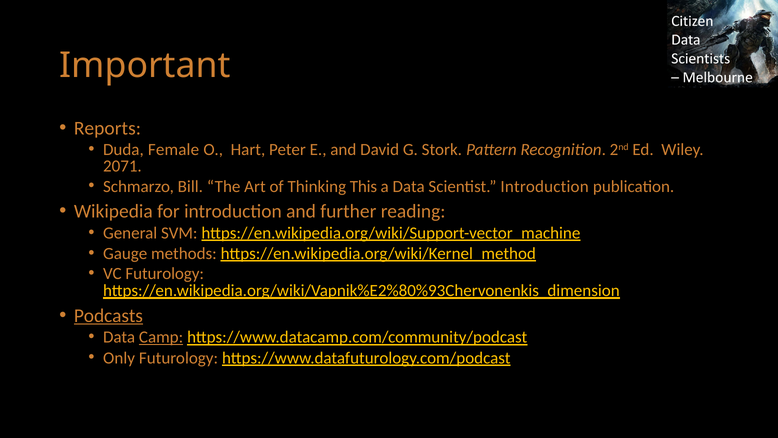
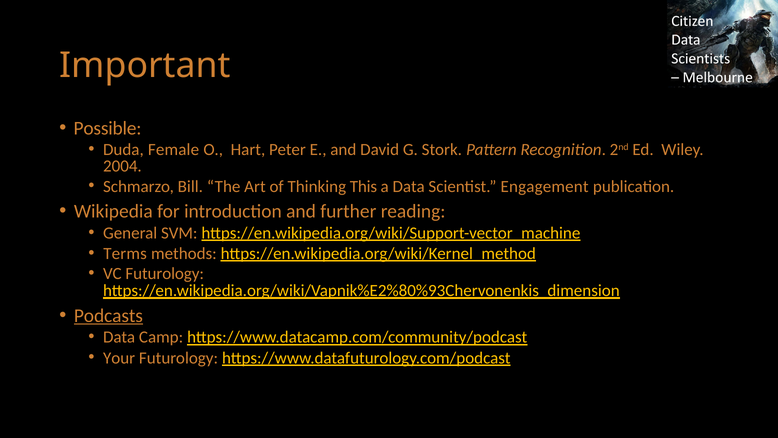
Reports: Reports -> Possible (108, 128)
2071: 2071 -> 2004 (122, 166)
Scientist Introduction: Introduction -> Engagement (545, 186)
Gauge: Gauge -> Terms (125, 253)
Camp underline: present -> none (161, 337)
Only: Only -> Your (119, 358)
